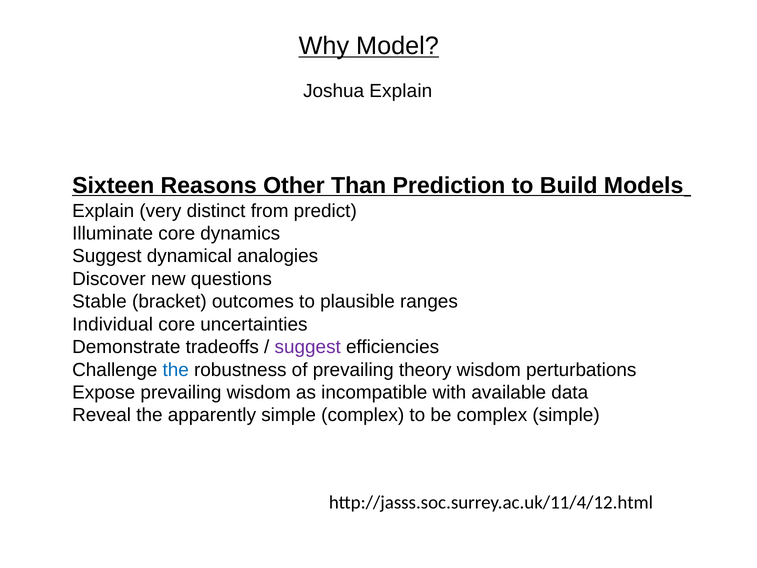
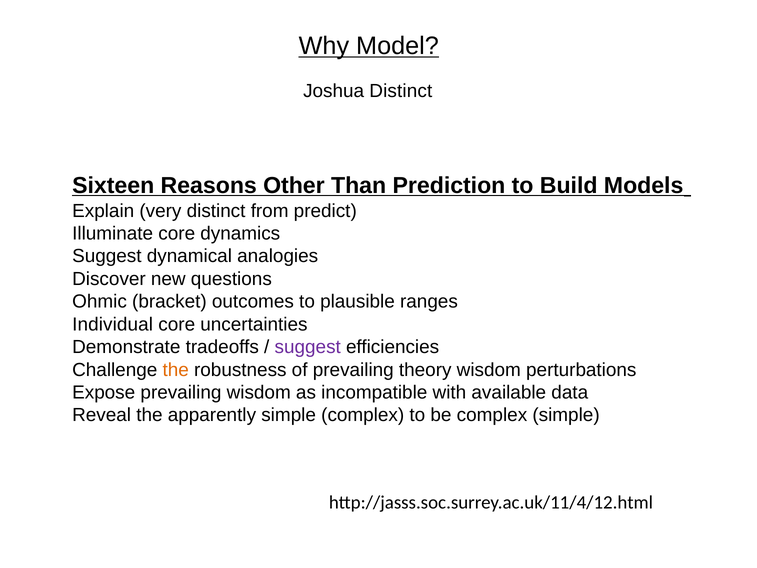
Joshua Explain: Explain -> Distinct (401, 91)
Stable: Stable -> Ohmic (100, 302)
the colour: blue -> orange (176, 370)
